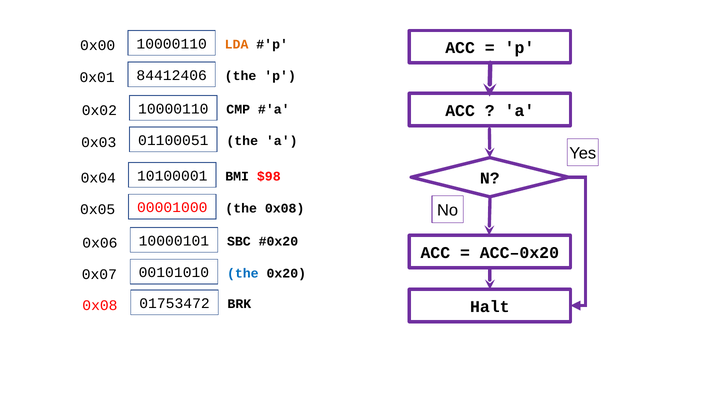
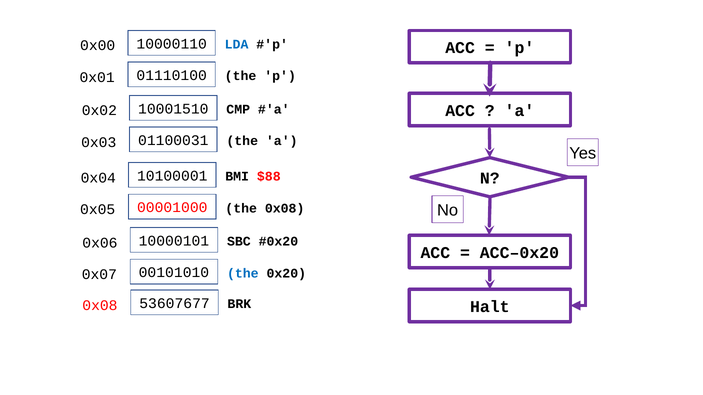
LDA colour: orange -> blue (237, 44)
84412406: 84412406 -> 01110100 (172, 76)
10000110: 10000110 -> 10001510 (173, 109)
01100051: 01100051 -> 01100031 (173, 141)
$98: $98 -> $88 (269, 177)
01753472: 01753472 -> 53607677 (175, 304)
